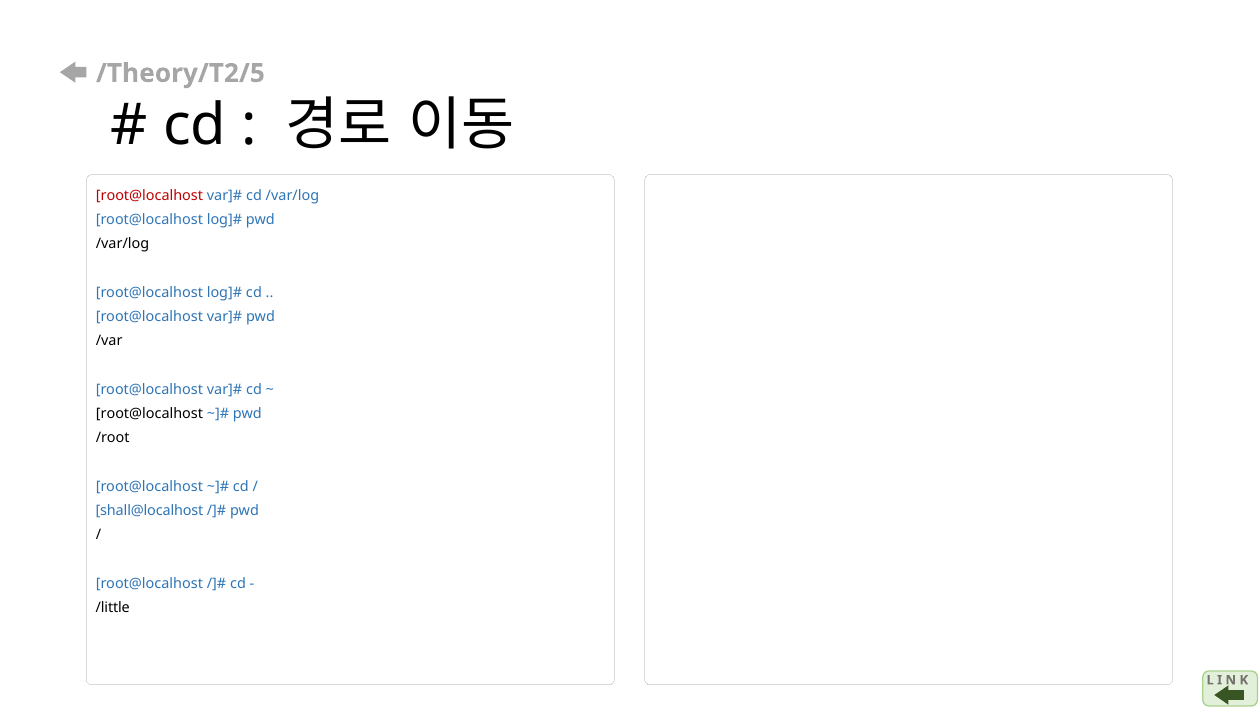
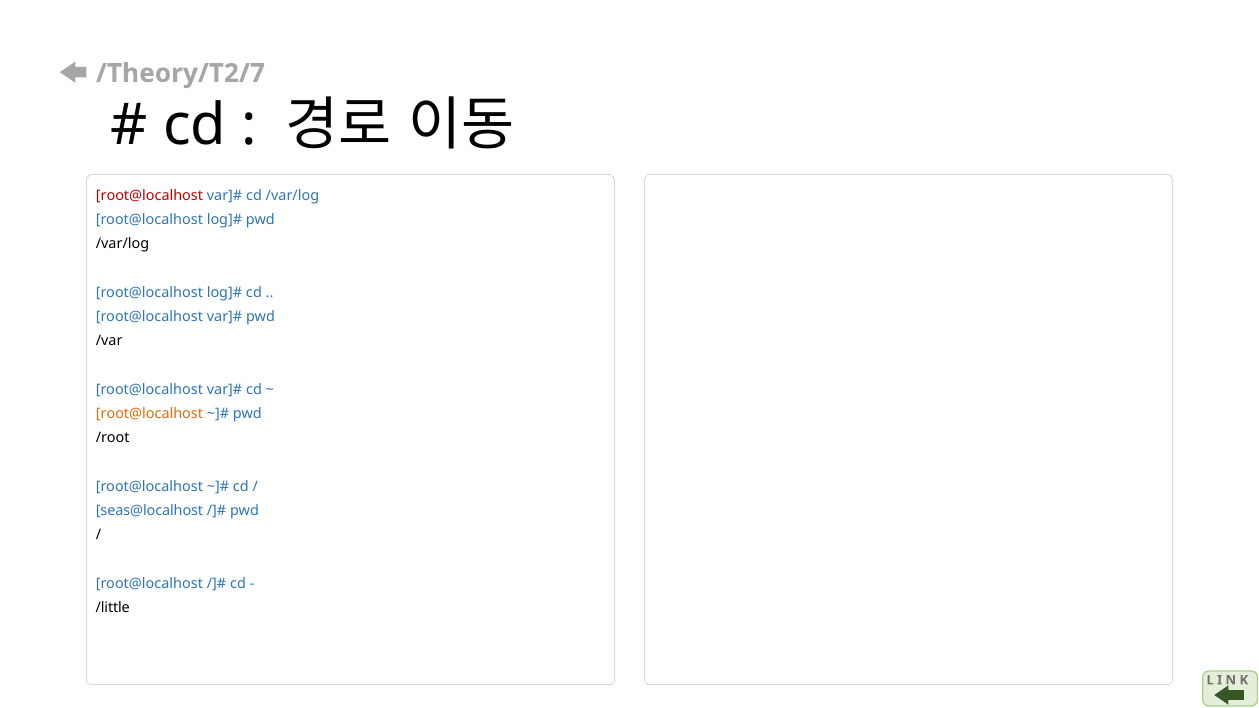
/Theory/T2/5: /Theory/T2/5 -> /Theory/T2/7 (180, 73)
root@localhost colour: black -> orange (149, 414)
shall@localhost: shall@localhost -> seas@localhost (149, 511)
